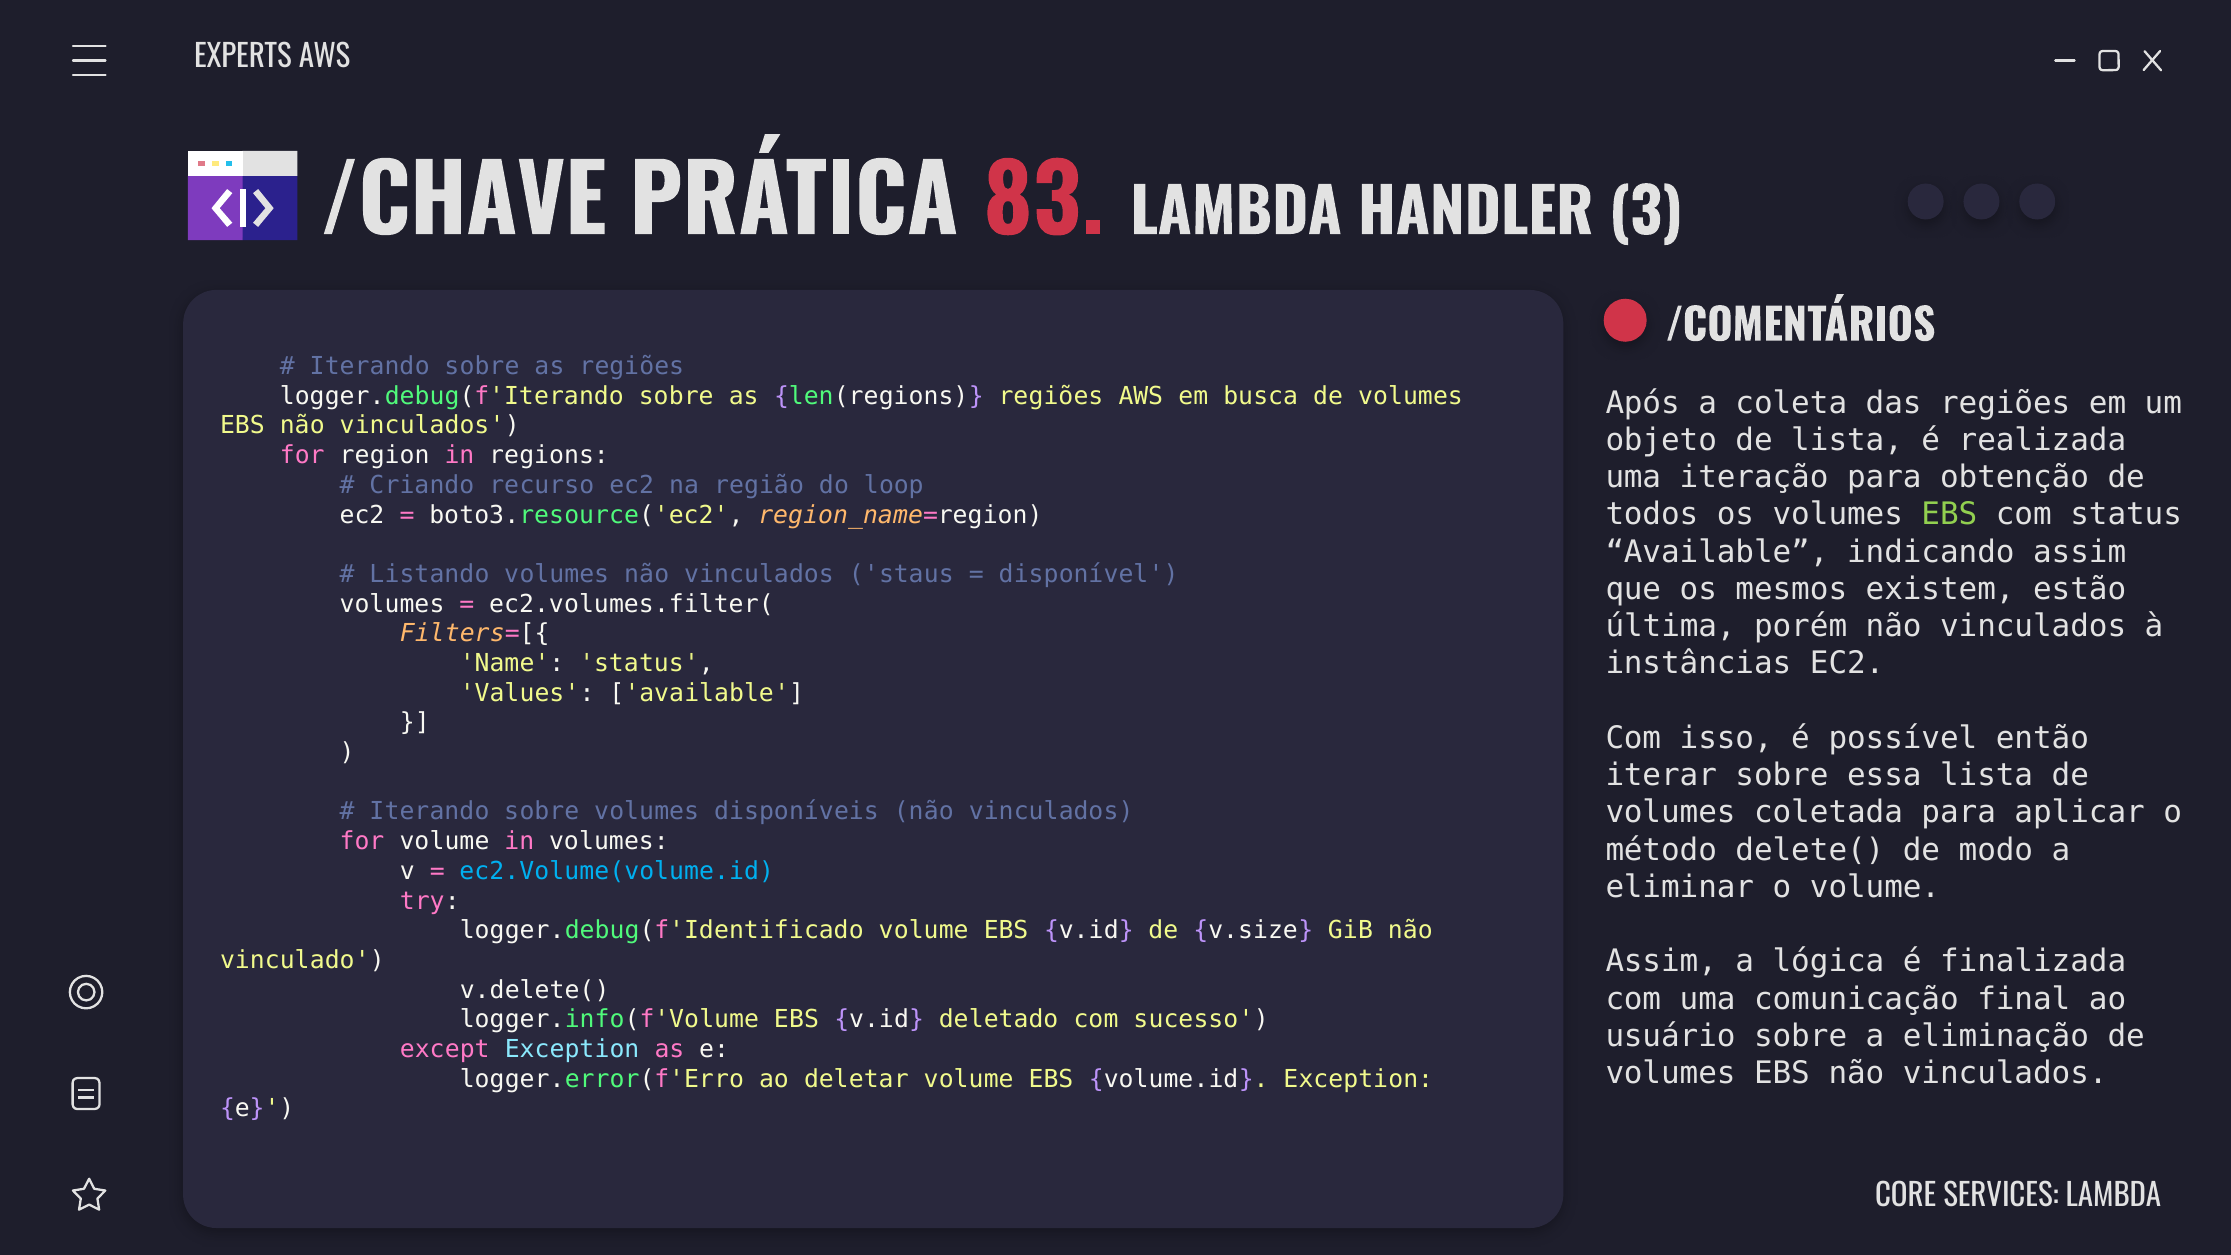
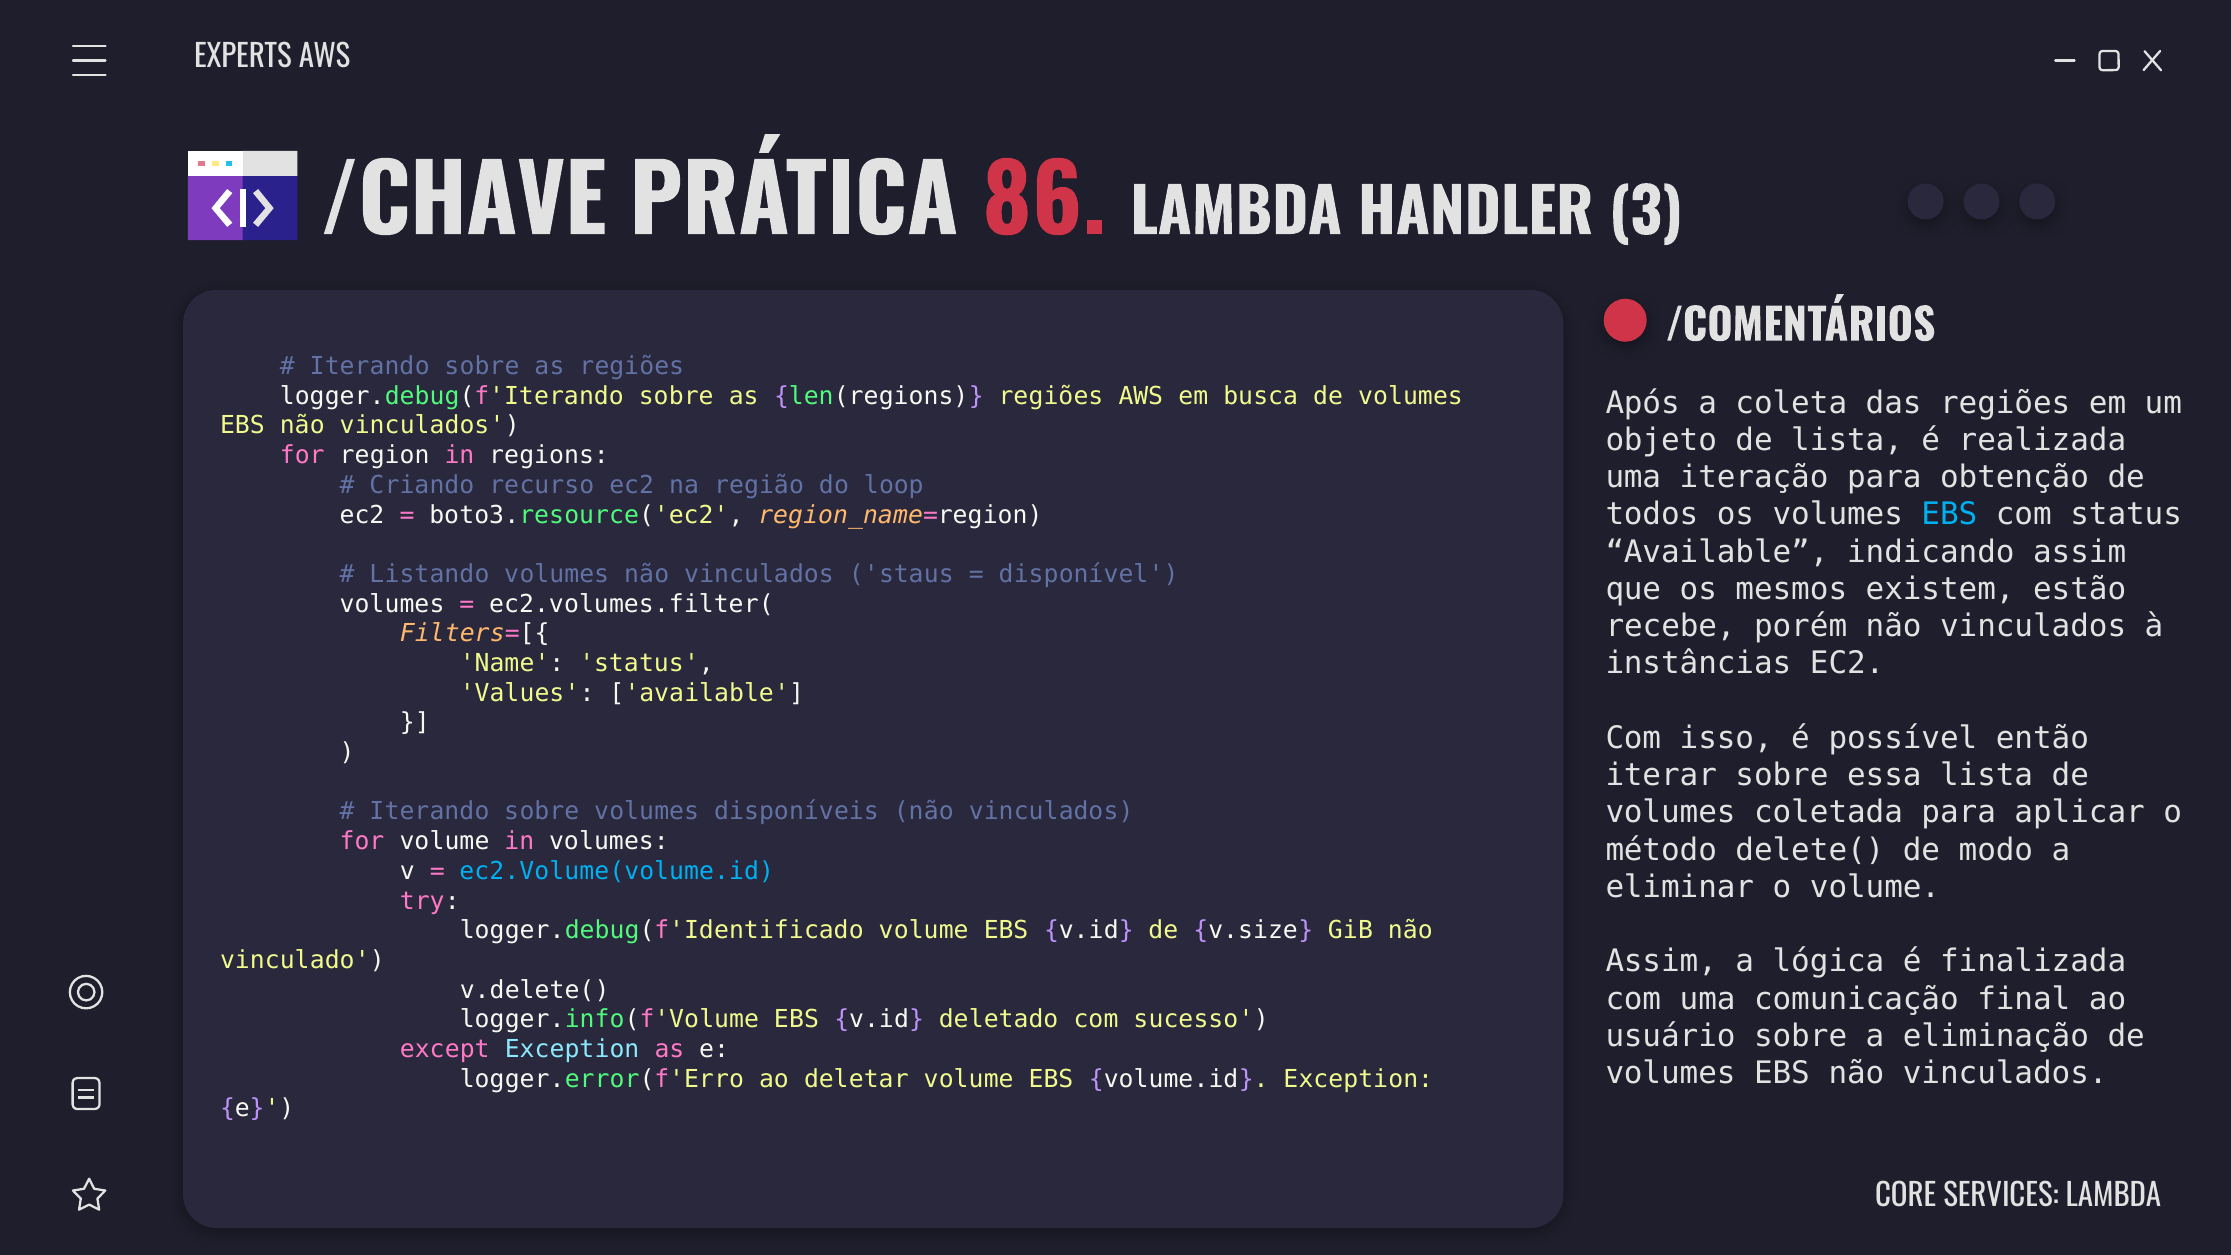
83: 83 -> 86 (1044, 203)
EBS colour: light green -> light blue (1949, 515)
última: última -> recebe (1671, 626)
